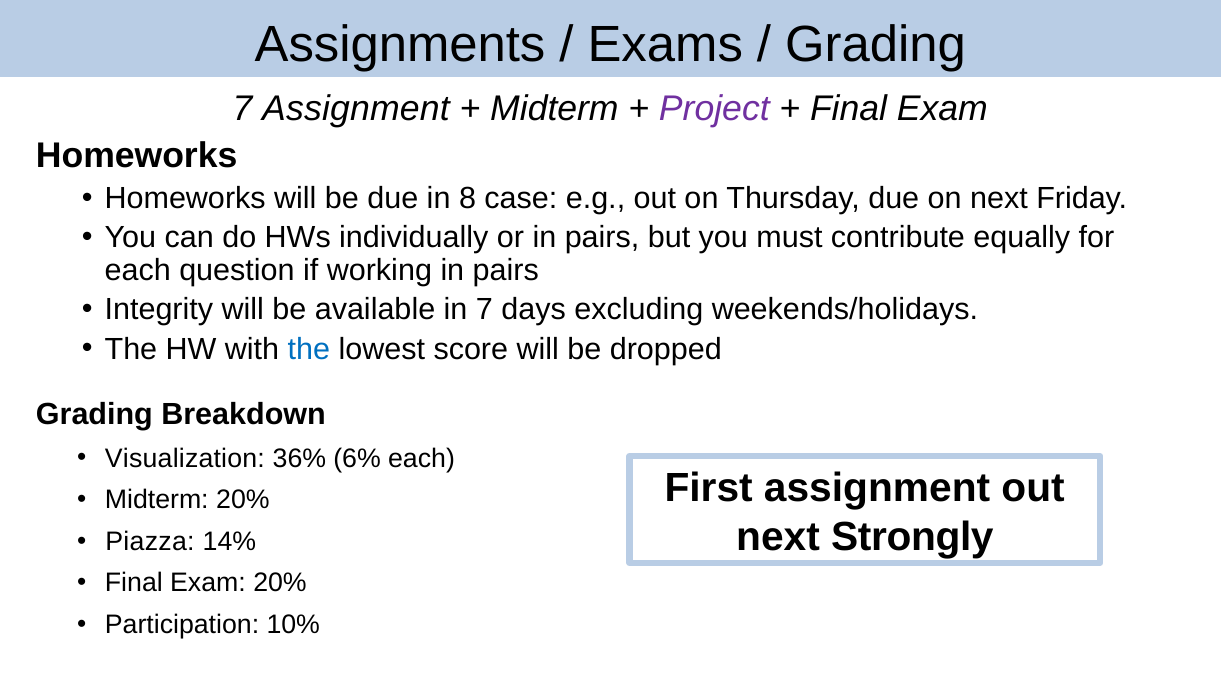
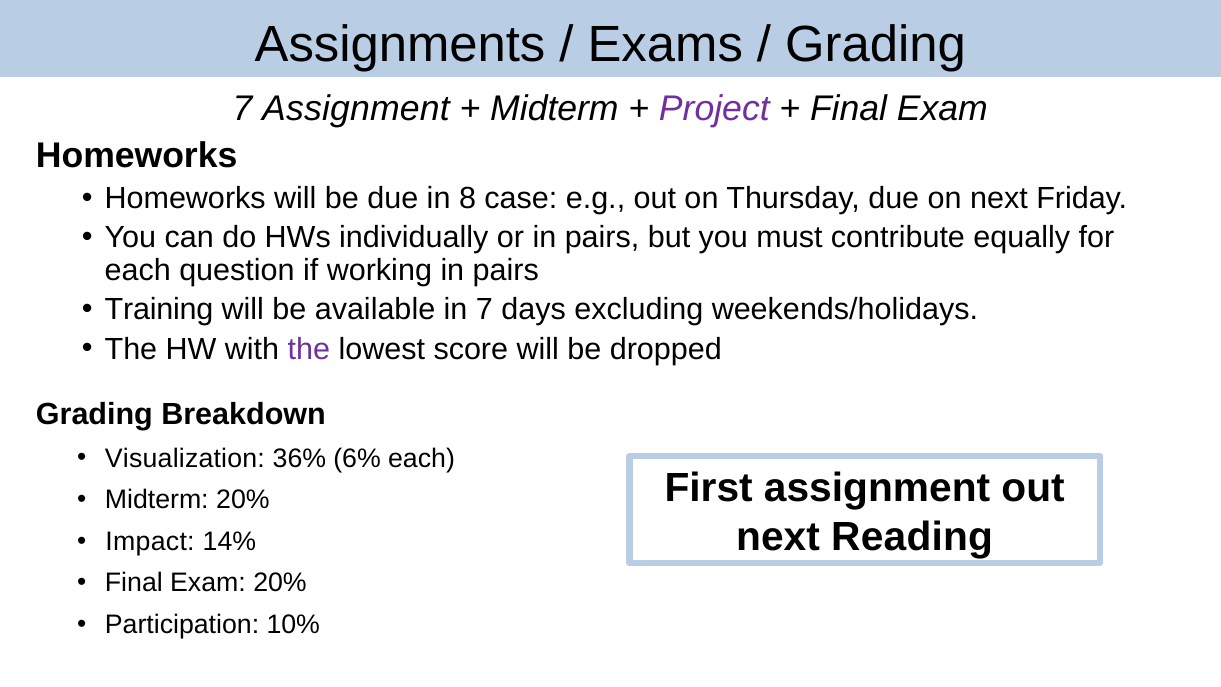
Integrity: Integrity -> Training (159, 310)
the colour: blue -> purple (309, 349)
Strongly: Strongly -> Reading (912, 537)
Piazza: Piazza -> Impact (150, 541)
